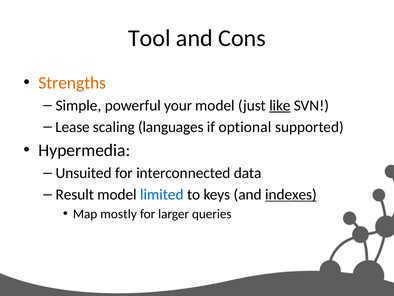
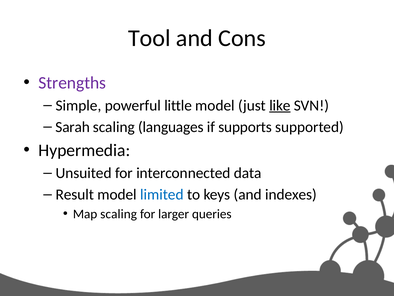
Strengths colour: orange -> purple (72, 83)
your: your -> little (178, 105)
Lease: Lease -> Sarah (73, 127)
optional: optional -> supports (245, 127)
indexes underline: present -> none (291, 194)
Map mostly: mostly -> scaling (119, 214)
